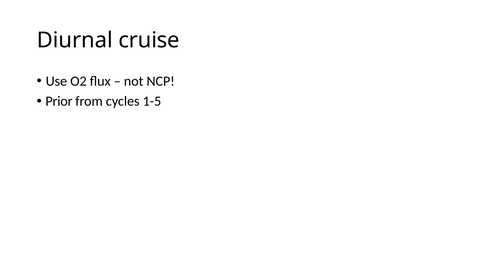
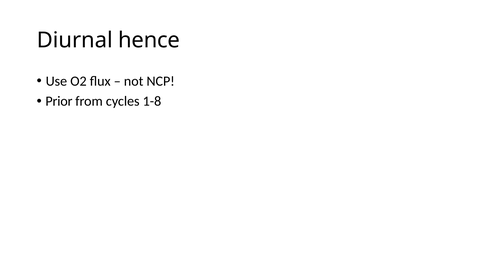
cruise: cruise -> hence (149, 40)
1-5: 1-5 -> 1-8 (152, 101)
